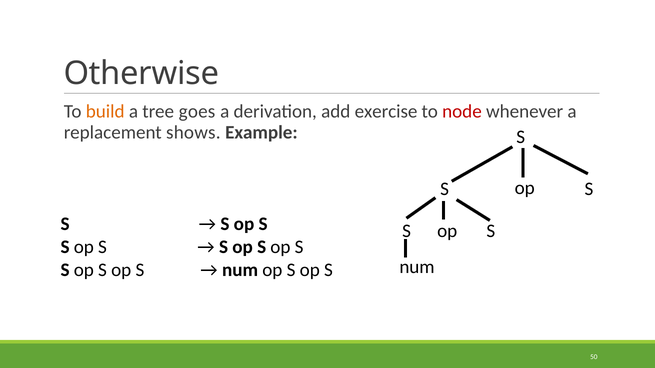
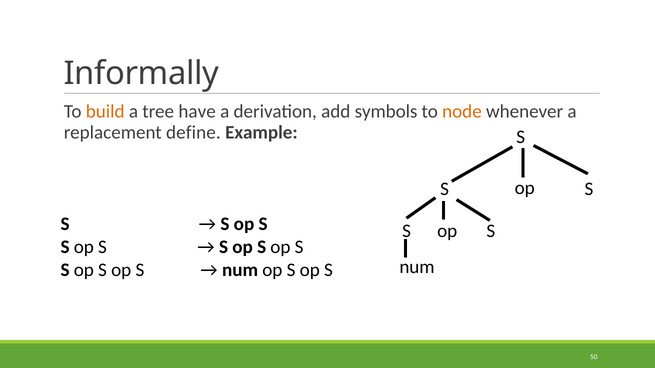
Otherwise: Otherwise -> Informally (141, 73)
goes: goes -> have (197, 112)
exercise: exercise -> symbols (386, 112)
node colour: red -> orange (462, 112)
shows: shows -> define (193, 132)
